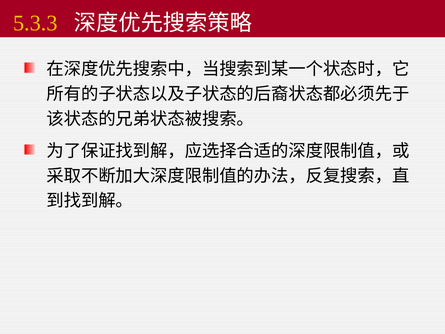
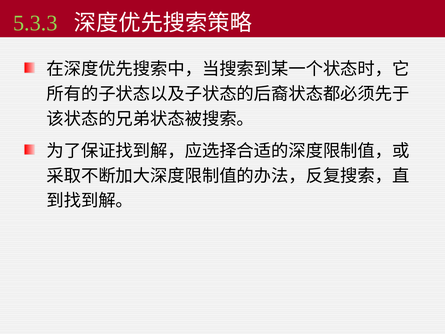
5.3.3 colour: yellow -> light green (35, 23)
